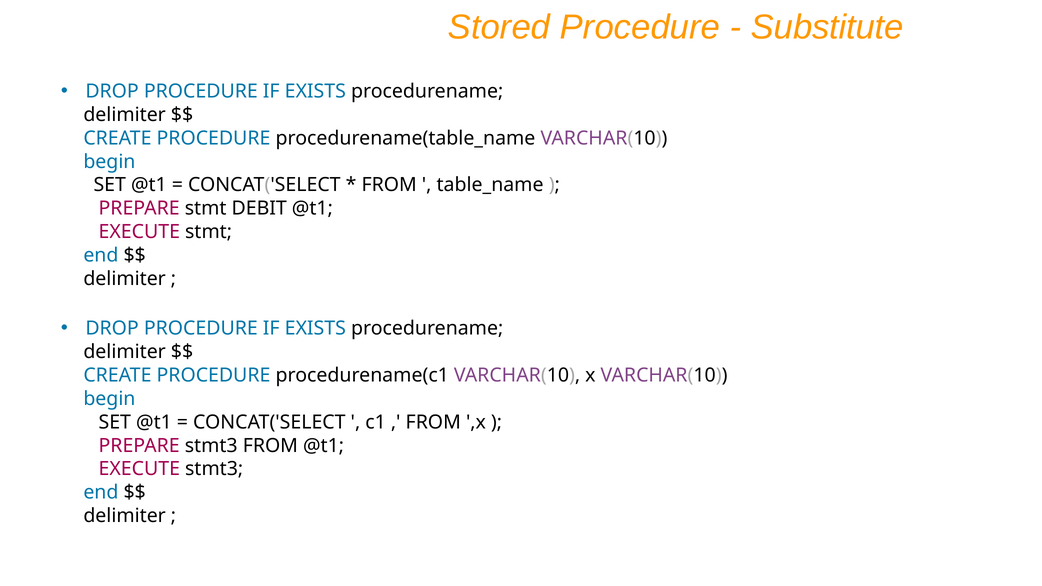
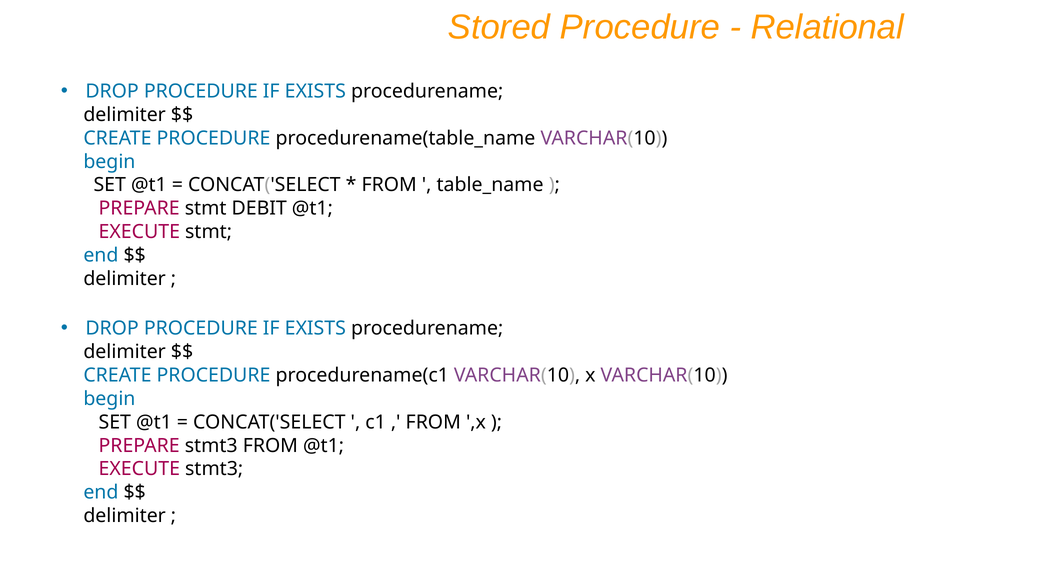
Substitute: Substitute -> Relational (827, 27)
